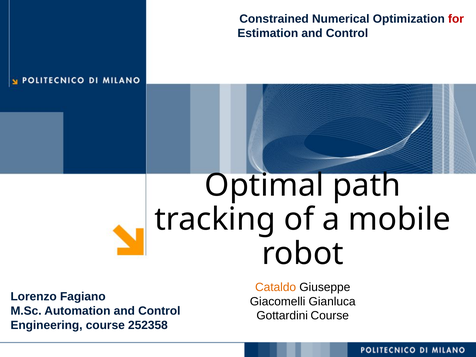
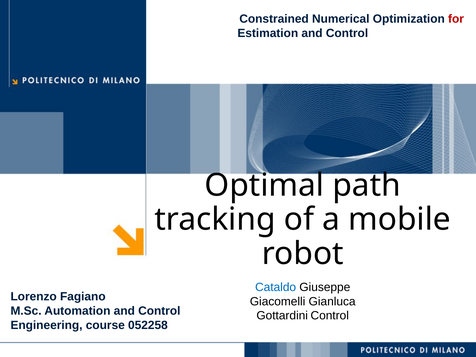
Cataldo colour: orange -> blue (276, 287)
Gottardini Course: Course -> Control (330, 316)
252358: 252358 -> 052258 (148, 325)
